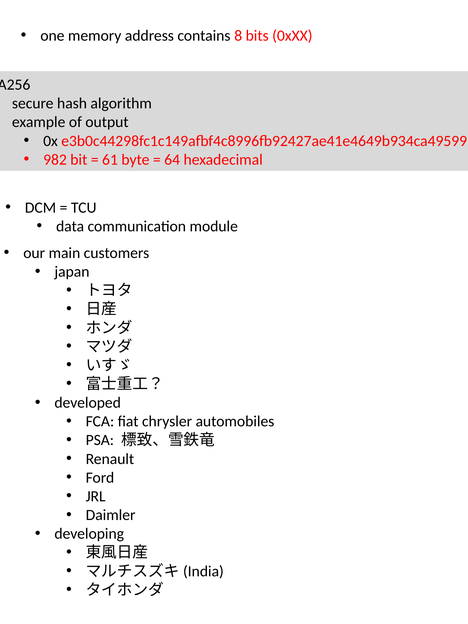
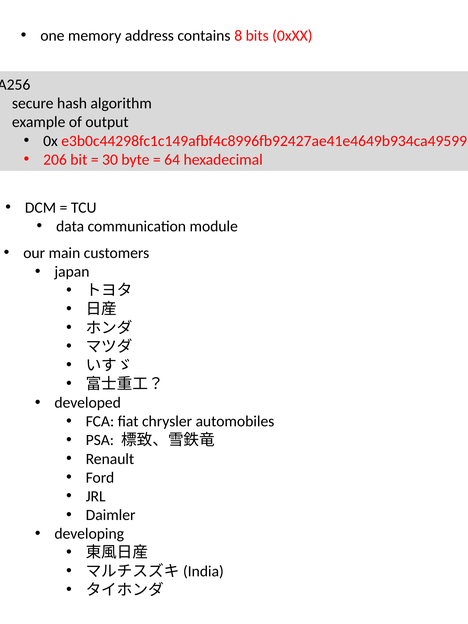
982: 982 -> 206 (55, 160)
61: 61 -> 30 (110, 160)
